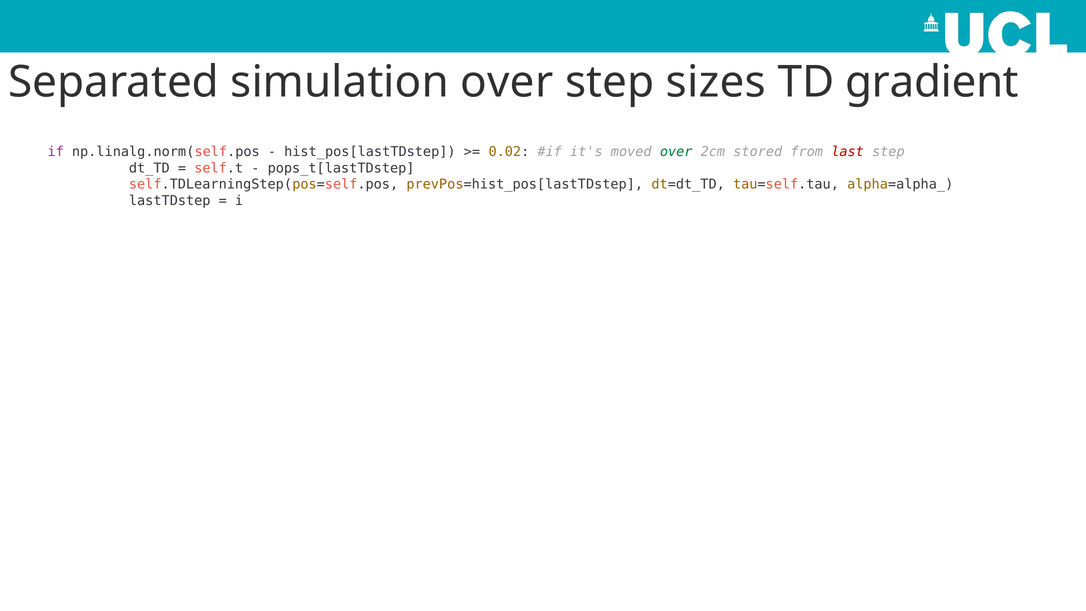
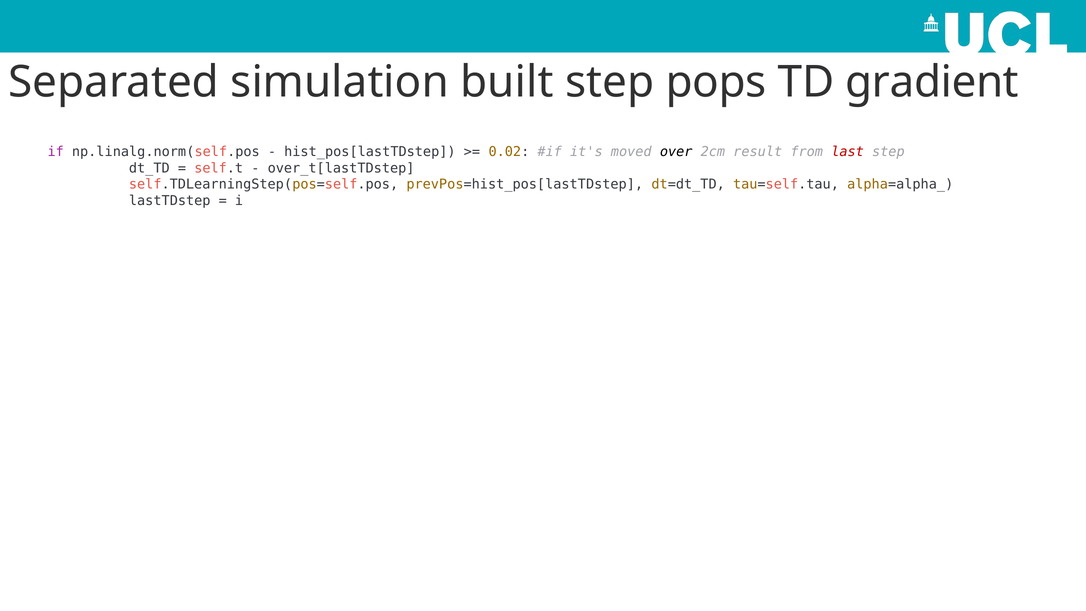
simulation over: over -> built (507, 82)
sizes: sizes -> pops (716, 82)
over colour: green -> black (676, 152)
stored: stored -> result (758, 152)
pops_t[lastTDstep: pops_t[lastTDstep -> over_t[lastTDstep (341, 168)
